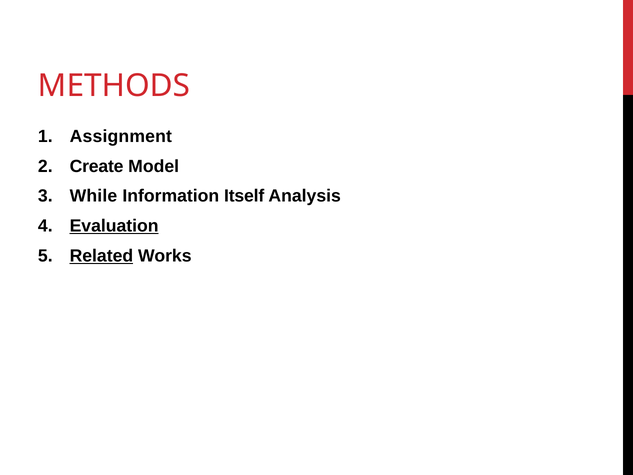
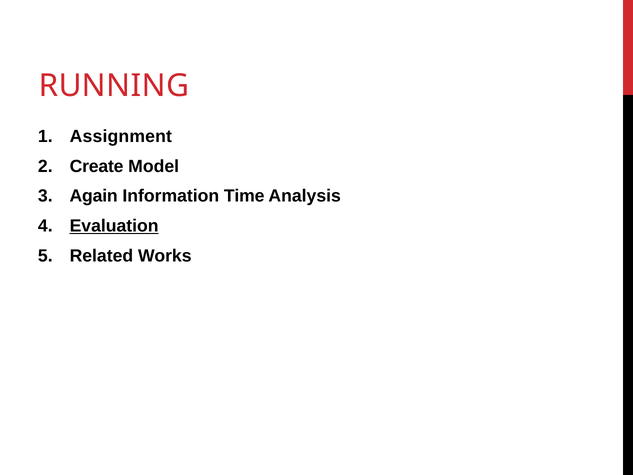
METHODS: METHODS -> RUNNING (114, 86)
While: While -> Again (94, 196)
Itself: Itself -> Time (244, 196)
Related underline: present -> none (101, 256)
